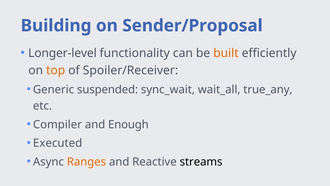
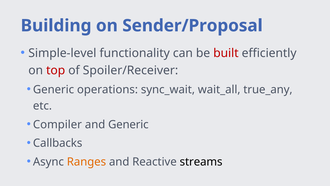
Longer-level: Longer-level -> Simple-level (62, 53)
built colour: orange -> red (226, 53)
top colour: orange -> red (56, 70)
suspended: suspended -> operations (107, 89)
and Enough: Enough -> Generic (128, 124)
Executed: Executed -> Callbacks (58, 143)
